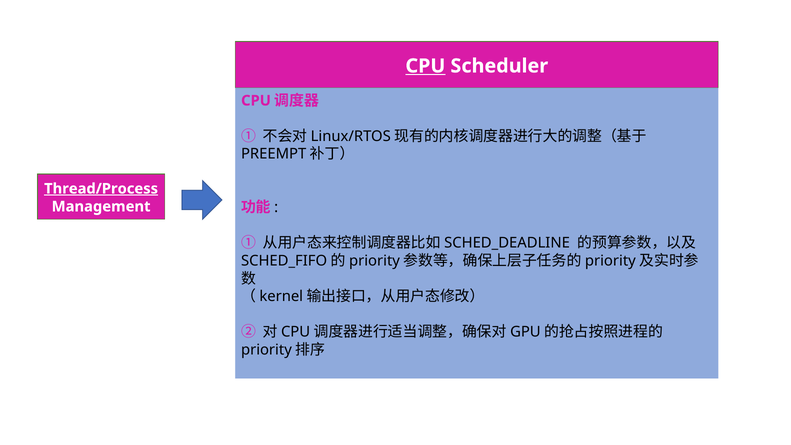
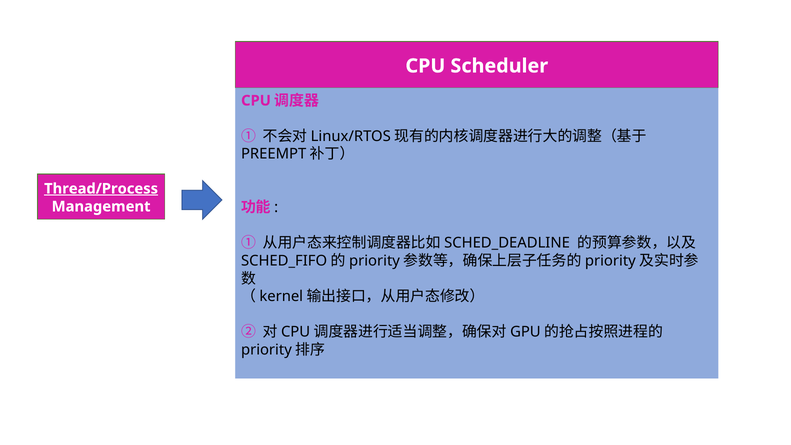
CPU underline: present -> none (425, 66)
